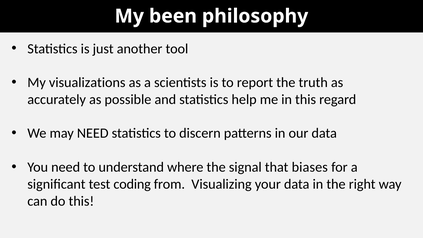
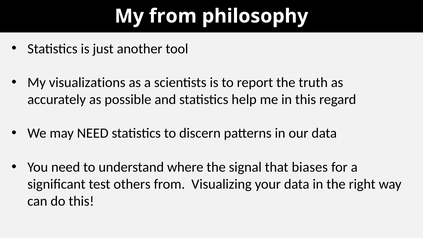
My been: been -> from (173, 16)
coding: coding -> others (132, 184)
